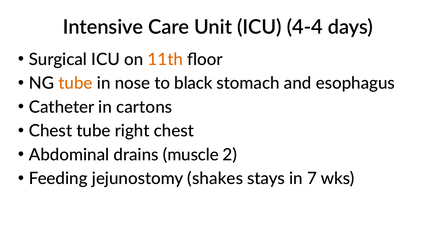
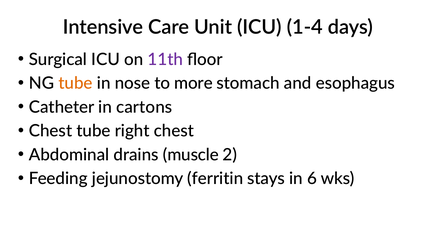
4-4: 4-4 -> 1-4 (305, 27)
11th colour: orange -> purple (165, 59)
black: black -> more (193, 83)
shakes: shakes -> ferritin (215, 179)
7: 7 -> 6 (312, 179)
